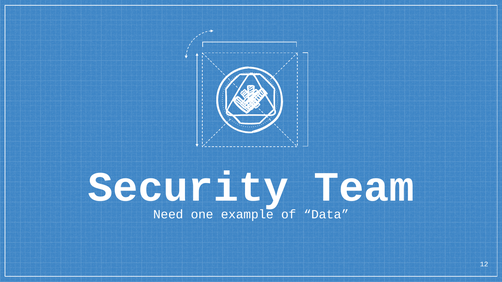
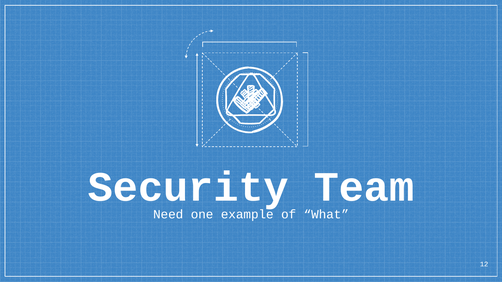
Data: Data -> What (326, 215)
